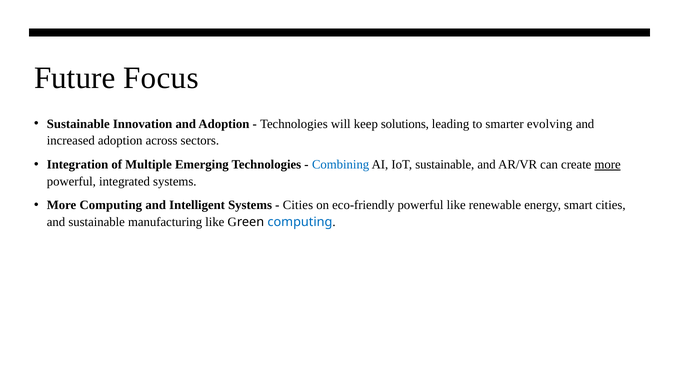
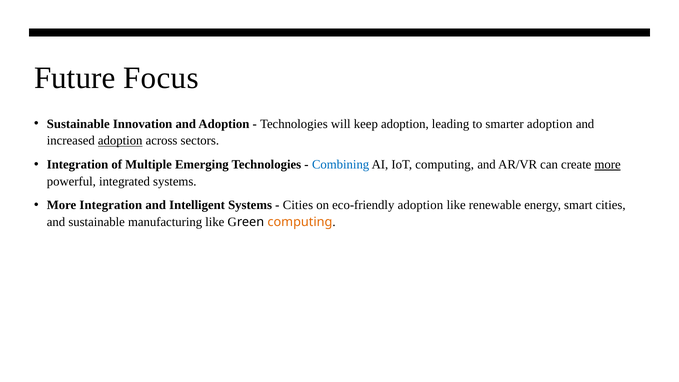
keep solutions: solutions -> adoption (405, 124)
smarter evolving: evolving -> adoption (550, 124)
adoption underline: none -> present (120, 141)
IoT sustainable: sustainable -> computing (445, 165)
More Computing: Computing -> Integration (111, 205)
eco-friendly powerful: powerful -> adoption (420, 205)
computing colour: blue -> orange (300, 222)
